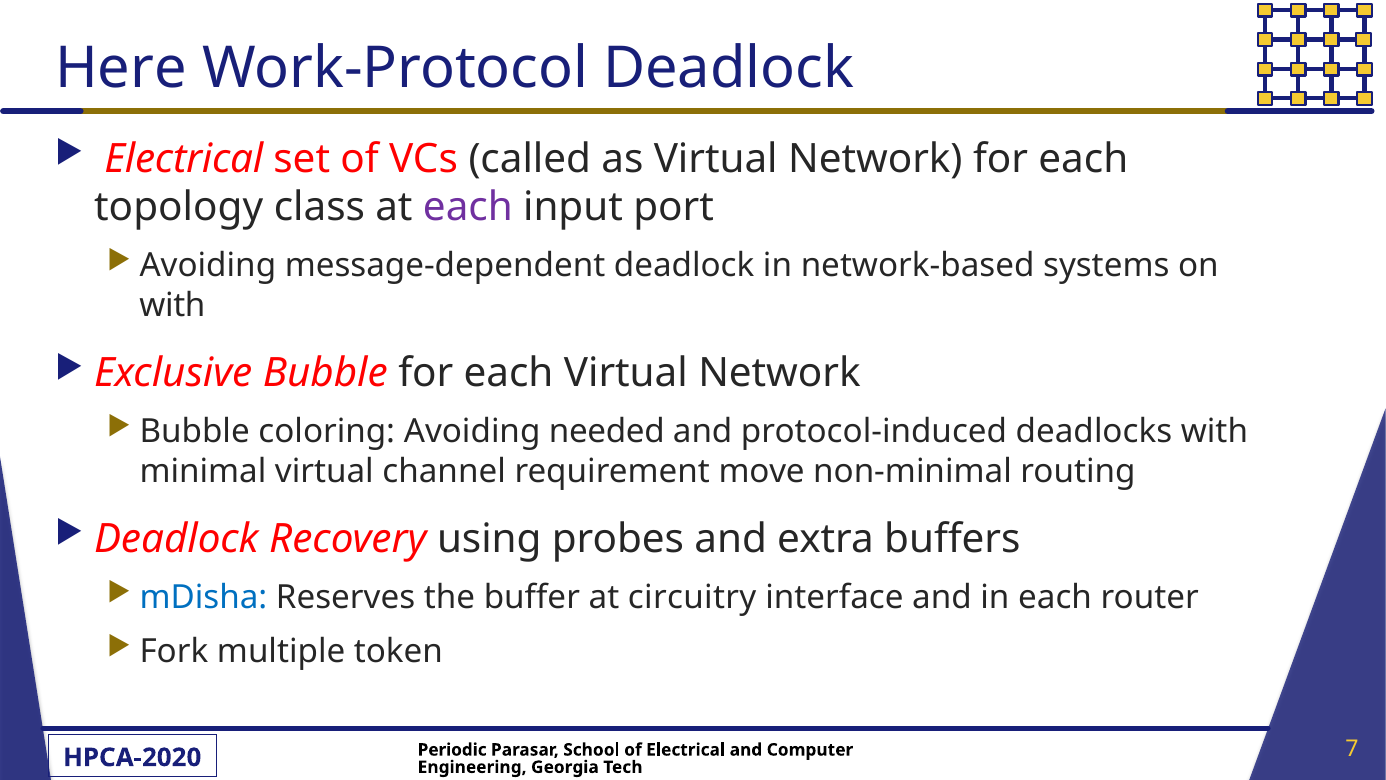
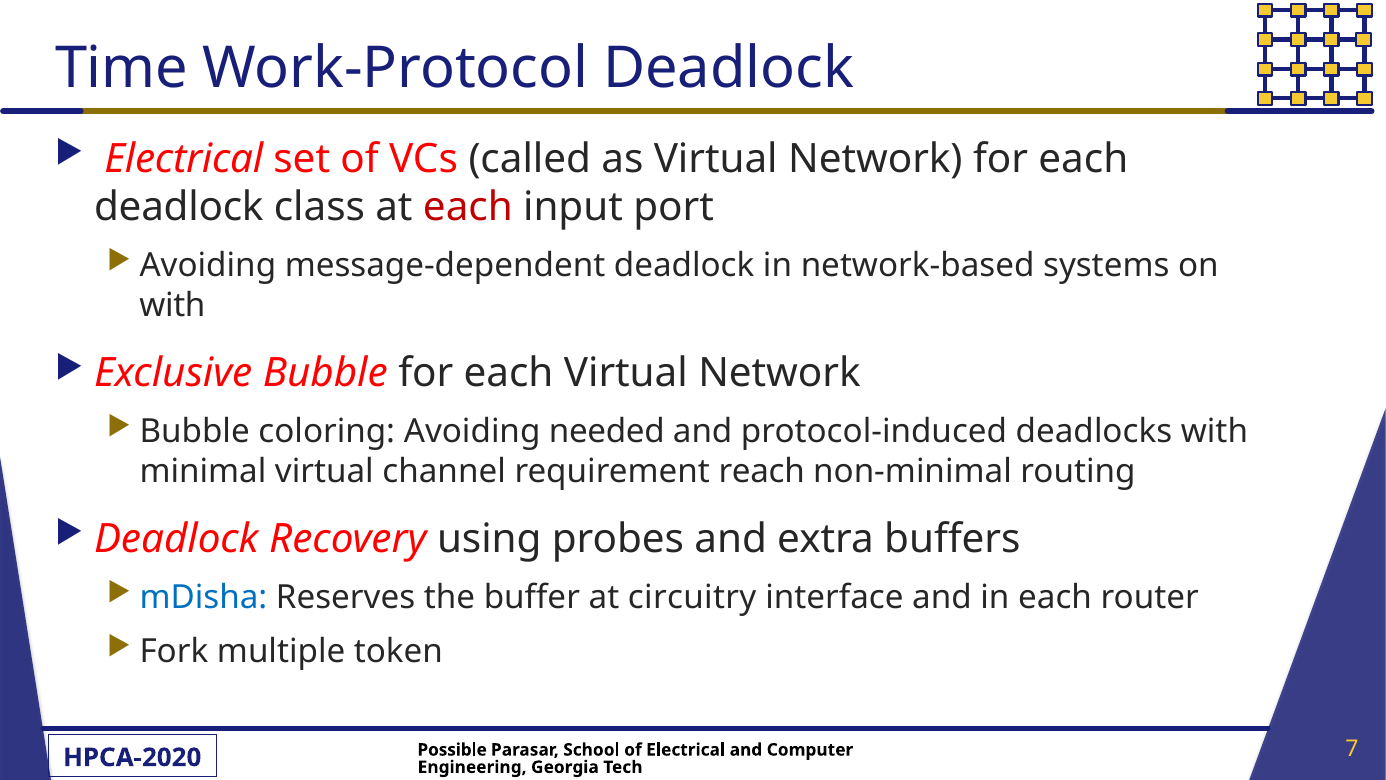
Here: Here -> Time (121, 68)
topology: topology -> deadlock (179, 208)
each colour: purple -> red (468, 208)
move: move -> reach (762, 471)
Periodic: Periodic -> Possible (452, 750)
